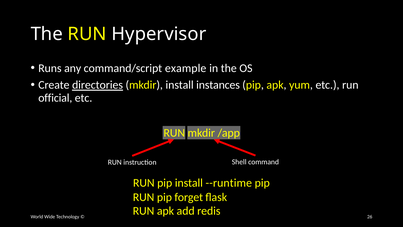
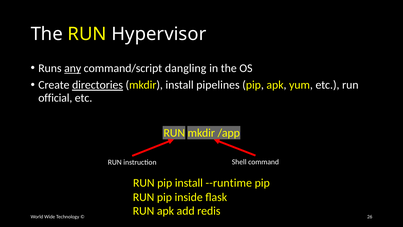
any underline: none -> present (73, 68)
example: example -> dangling (186, 68)
instances: instances -> pipelines (218, 85)
forget: forget -> inside (189, 197)
